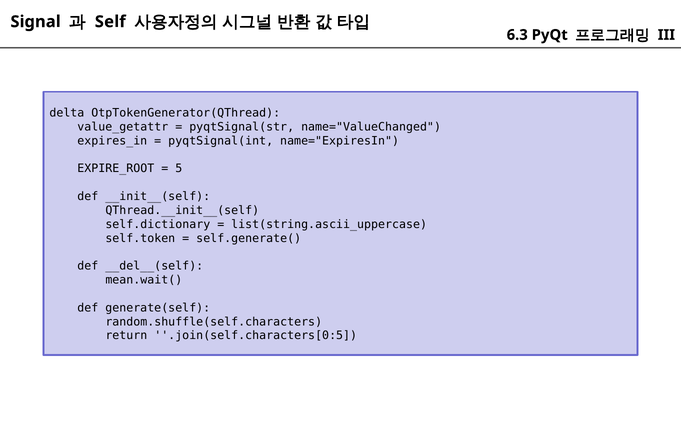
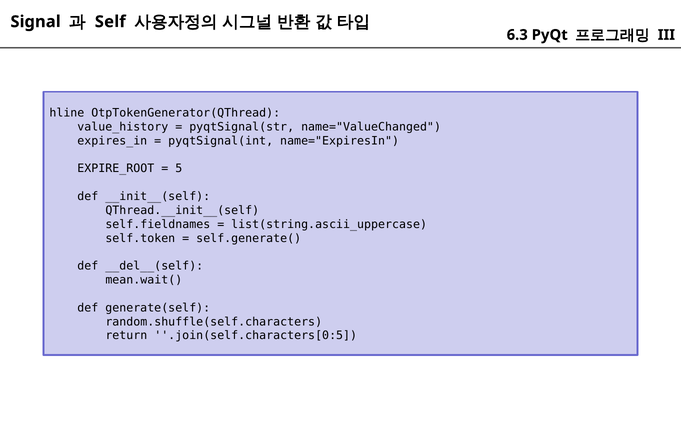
delta: delta -> hline (67, 113)
value_getattr: value_getattr -> value_history (123, 127)
self.dictionary: self.dictionary -> self.fieldnames (158, 224)
